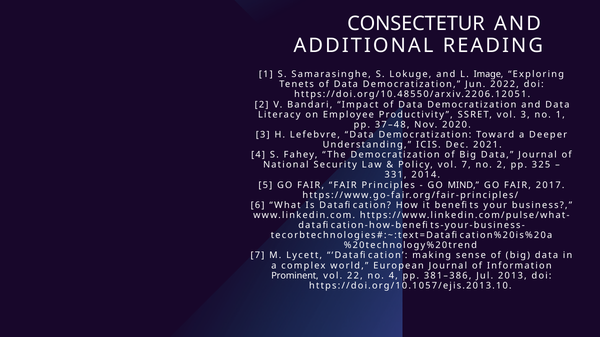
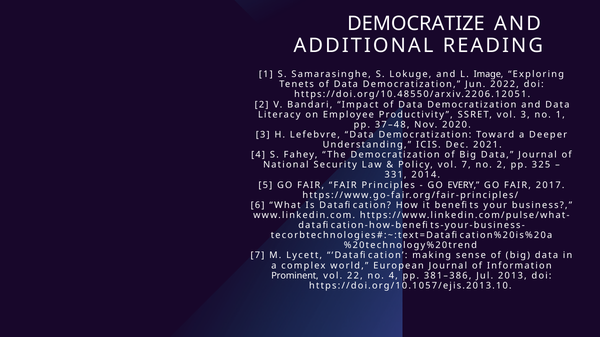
CONSECTETUR: CONSECTETUR -> DEMOCRATIZE (416, 24)
MIND: MIND -> EVERY (463, 185)
